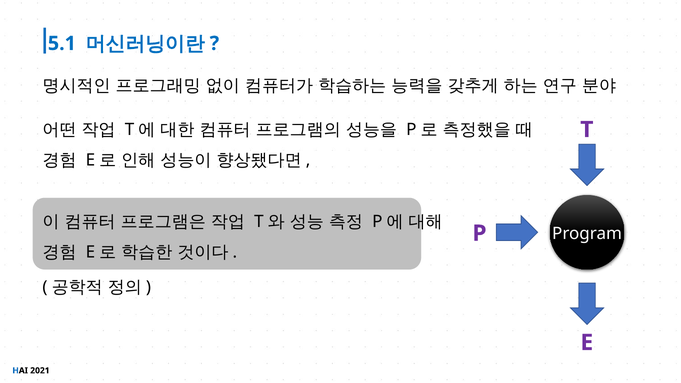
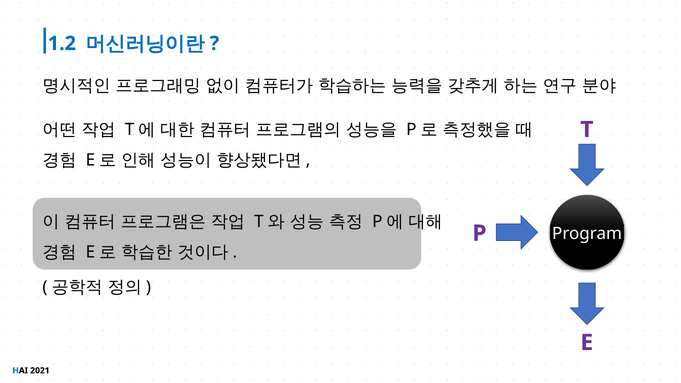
5.1: 5.1 -> 1.2 (62, 43)
